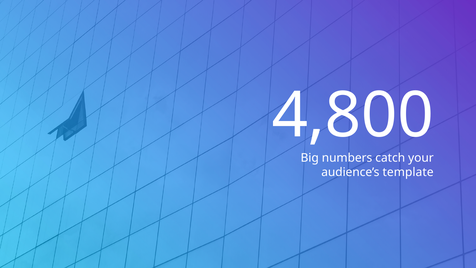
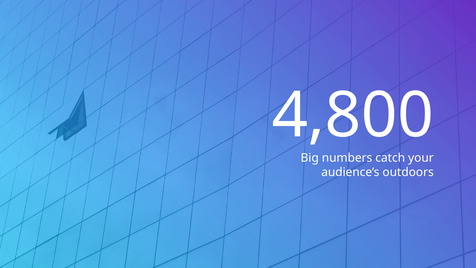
template: template -> outdoors (408, 172)
